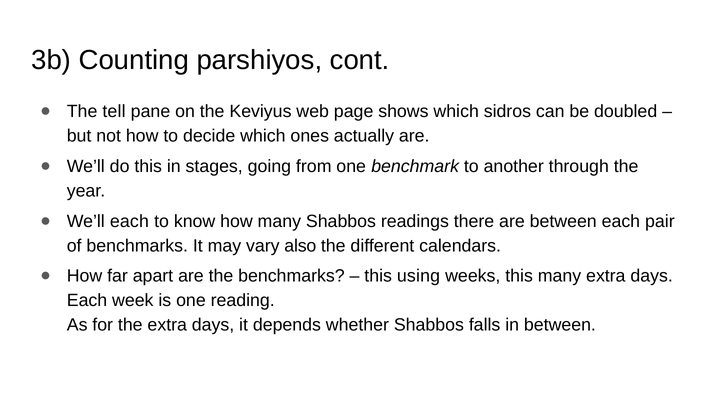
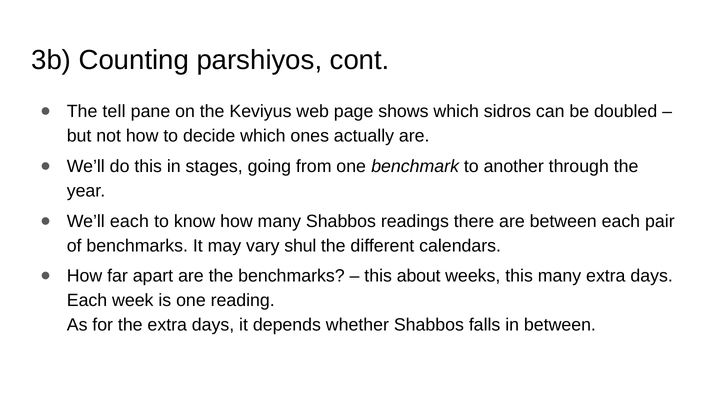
also: also -> shul (300, 246)
using: using -> about (419, 276)
